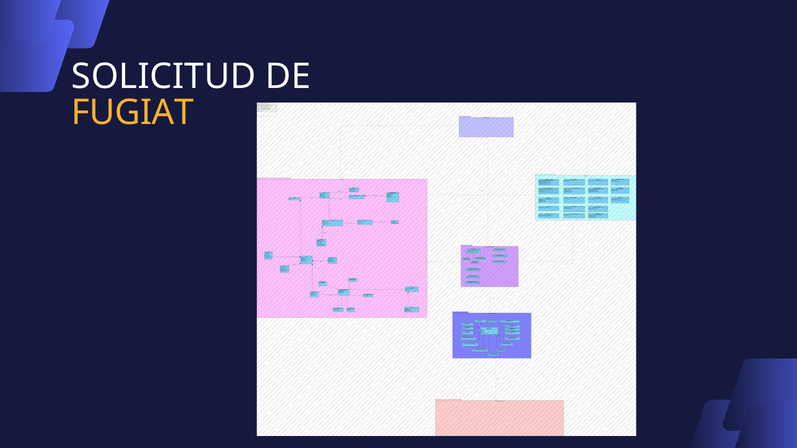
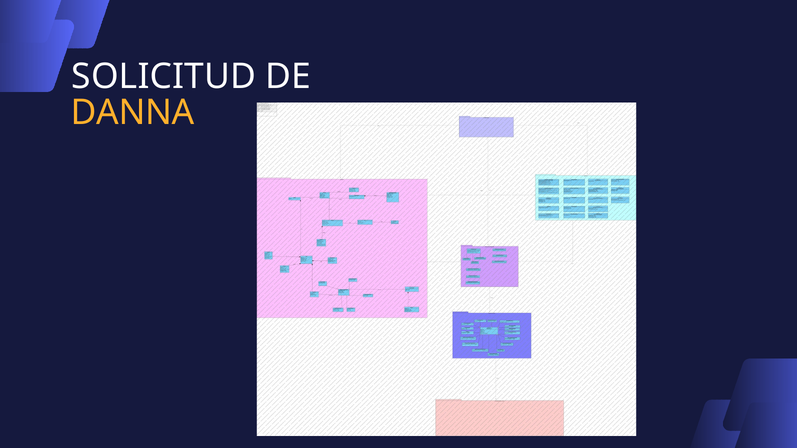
FUGIAT: FUGIAT -> DANNA (133, 113)
